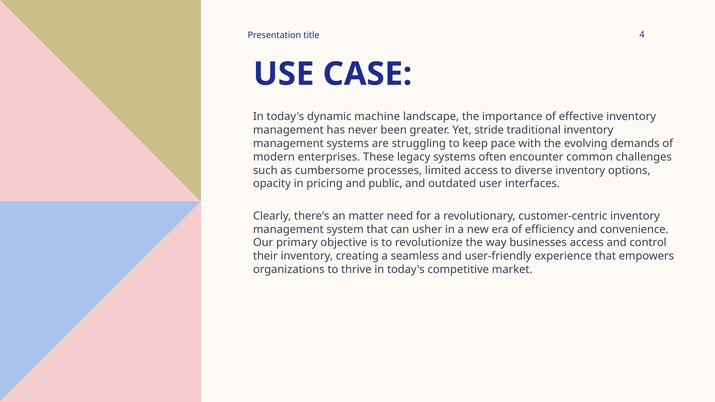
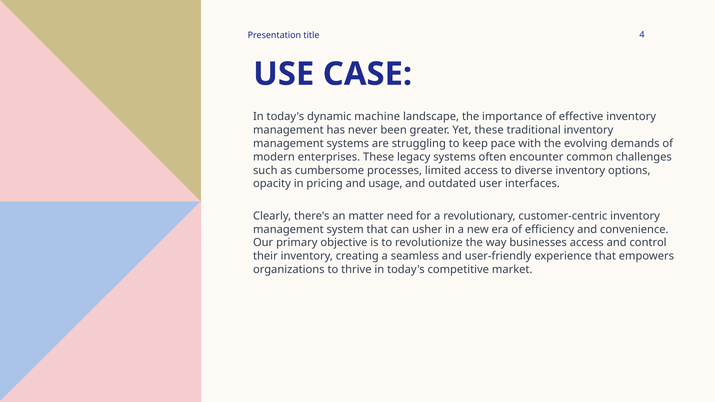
Yet stride: stride -> these (489, 130)
public: public -> usage (385, 184)
